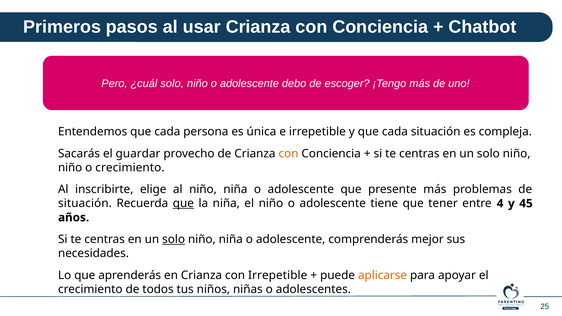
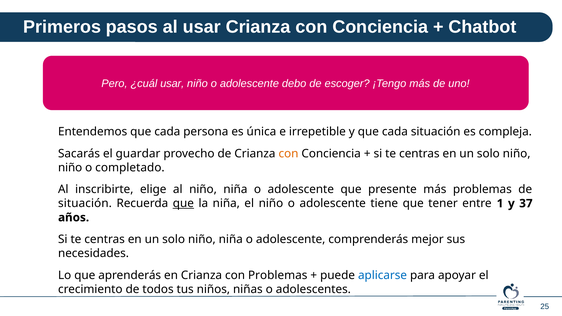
¿cuál solo: solo -> usar (172, 84)
o crecimiento: crecimiento -> completado (130, 168)
4: 4 -> 1 (500, 204)
45: 45 -> 37 (526, 204)
solo underline: present -> none (174, 239)
con Irrepetible: Irrepetible -> Problemas (278, 275)
aplicarse colour: orange -> blue (383, 275)
